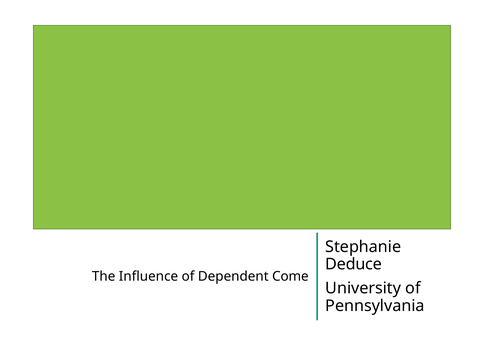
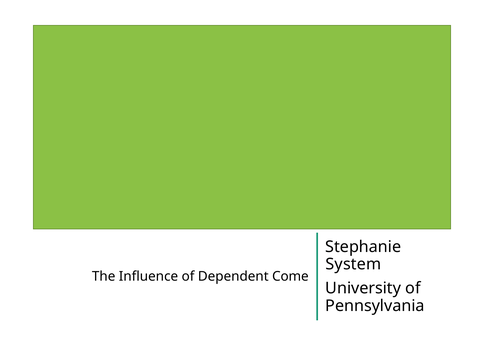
Deduce: Deduce -> System (353, 264)
